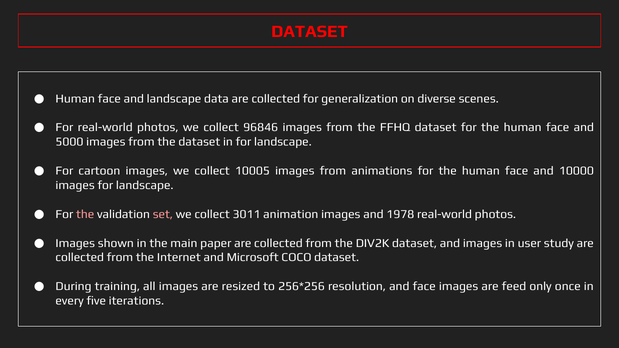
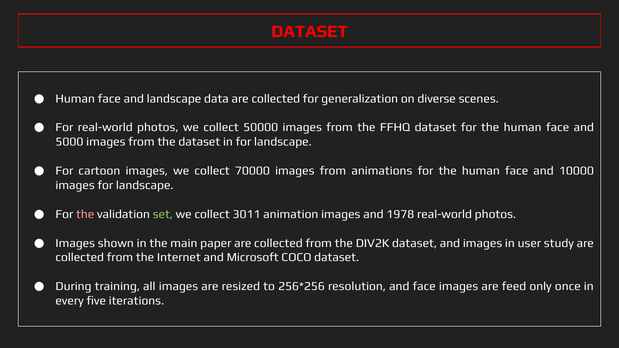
96846: 96846 -> 50000 (261, 128)
10005: 10005 -> 70000 (252, 171)
set colour: pink -> light green (163, 214)
